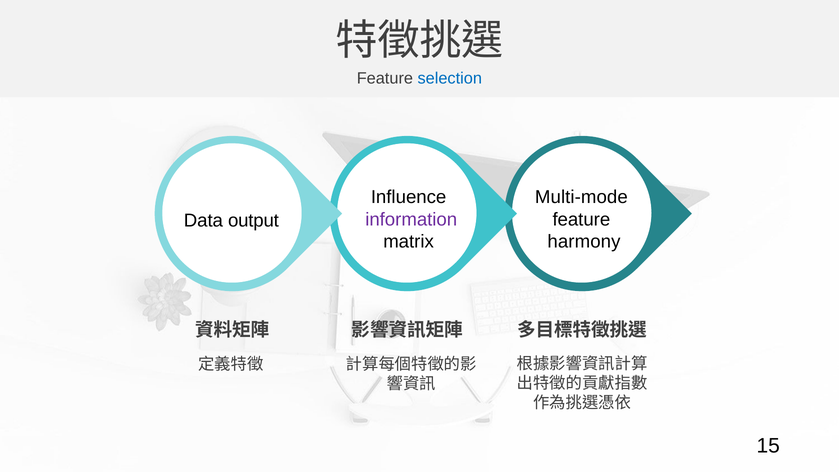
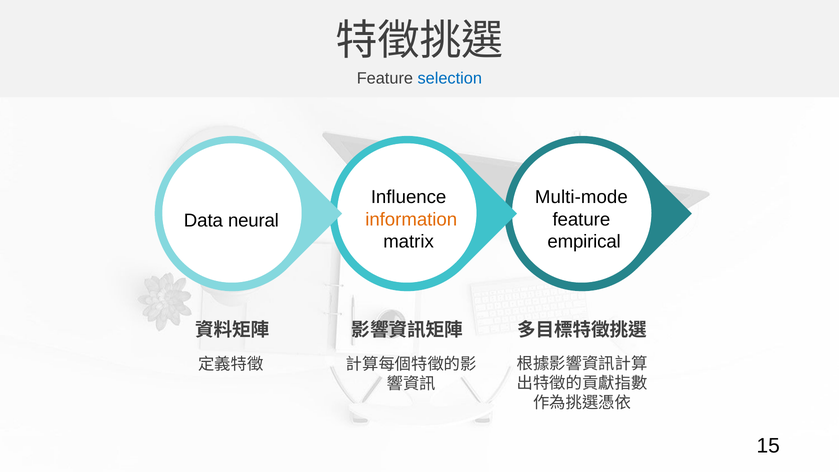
information colour: purple -> orange (411, 219)
output: output -> neural (253, 221)
harmony: harmony -> empirical (584, 242)
